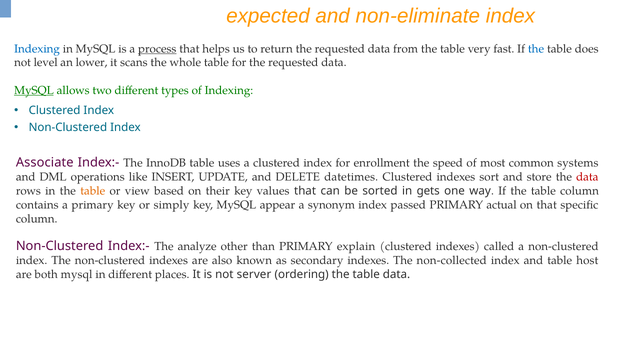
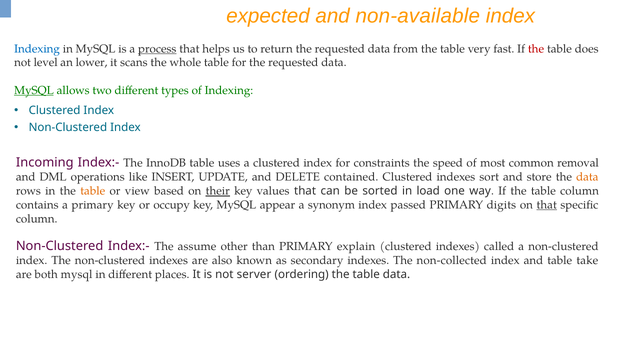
non-eliminate: non-eliminate -> non-available (418, 16)
the colour: blue -> red (536, 49)
Associate: Associate -> Incoming (45, 163)
enrollment: enrollment -> constraints (382, 163)
systems: systems -> removal (578, 163)
datetimes: datetimes -> contained (351, 177)
data colour: red -> orange (587, 177)
their underline: none -> present (218, 191)
gets: gets -> load (428, 191)
simply: simply -> occupy (172, 205)
actual: actual -> digits (501, 205)
that underline: none -> present (547, 205)
analyze: analyze -> assume (197, 246)
host: host -> take (587, 260)
